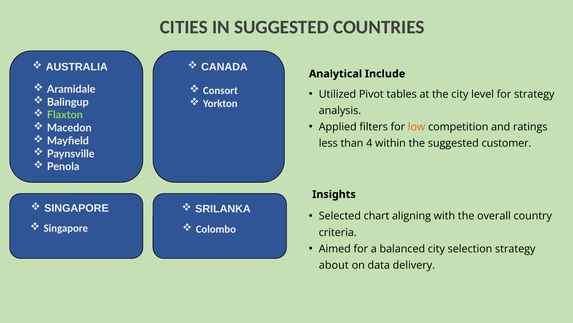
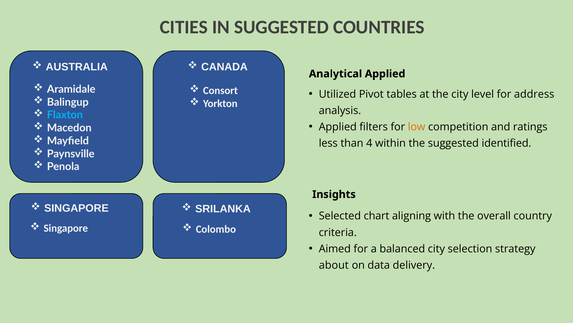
Analytical Include: Include -> Applied (385, 74)
for strategy: strategy -> address (534, 94)
Flaxton colour: light green -> light blue (65, 115)
customer: customer -> identified (506, 143)
